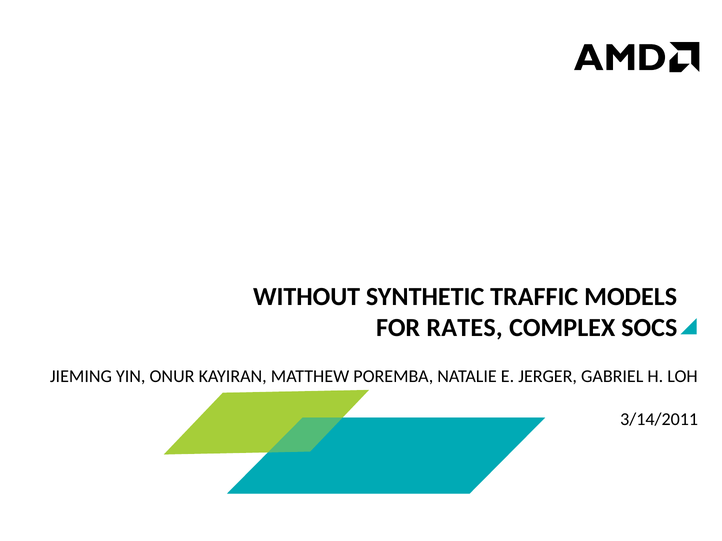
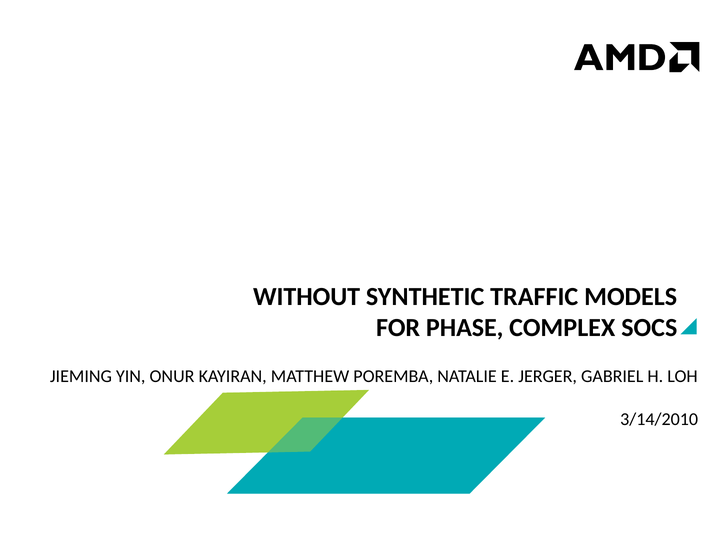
RATES: RATES -> PHASE (465, 328)
3/14/2011: 3/14/2011 -> 3/14/2010 (659, 420)
